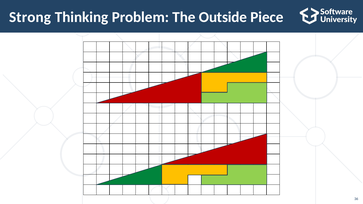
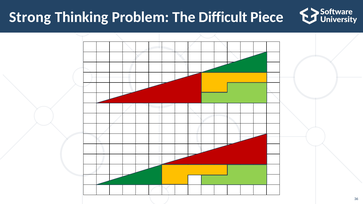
Outside: Outside -> Difficult (223, 17)
